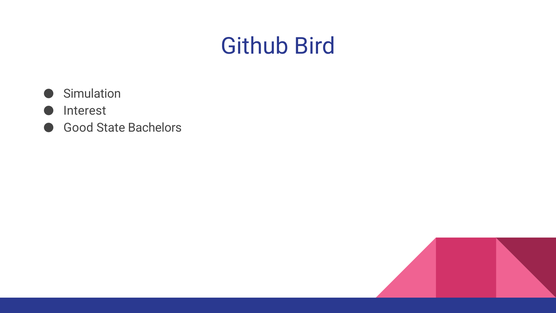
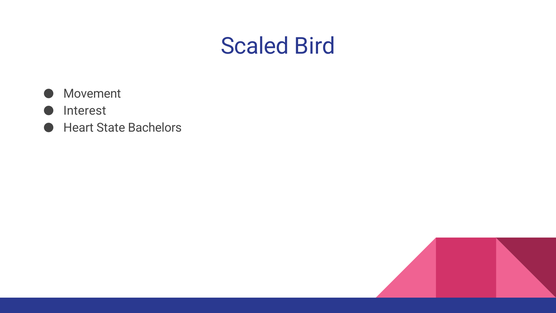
Github: Github -> Scaled (255, 46)
Simulation: Simulation -> Movement (92, 94)
Good: Good -> Heart (78, 128)
